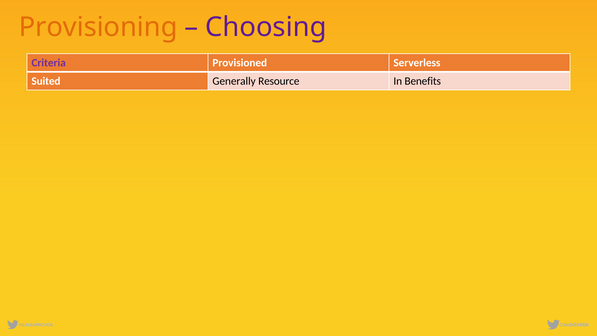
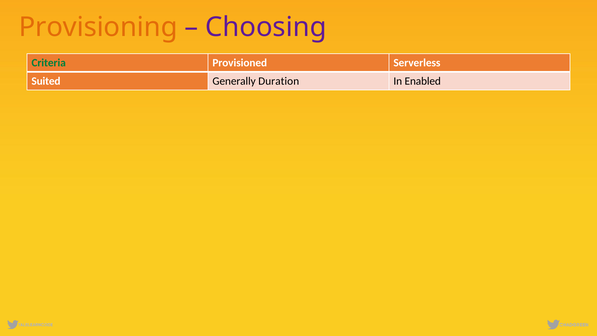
Criteria colour: purple -> green (49, 63)
Resource: Resource -> Duration (279, 81)
Benefits: Benefits -> Enabled (423, 81)
